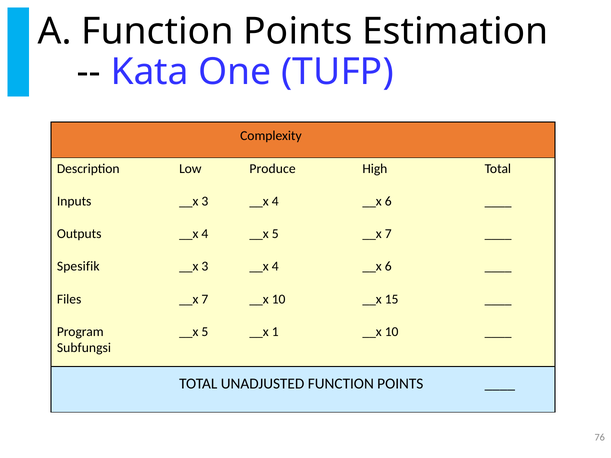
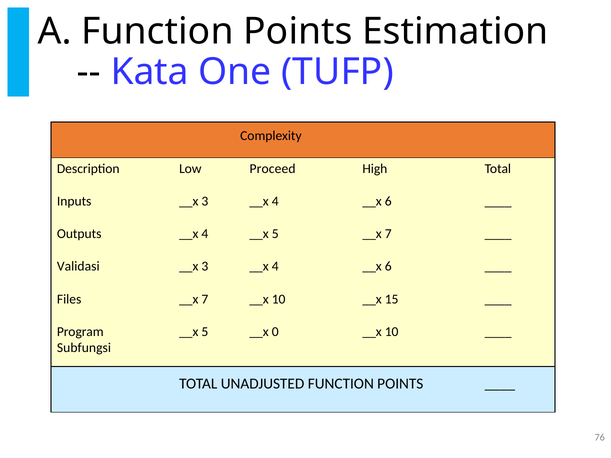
Produce: Produce -> Proceed (273, 169)
Spesifik: Spesifik -> Validasi (78, 267)
1: 1 -> 0 (275, 332)
